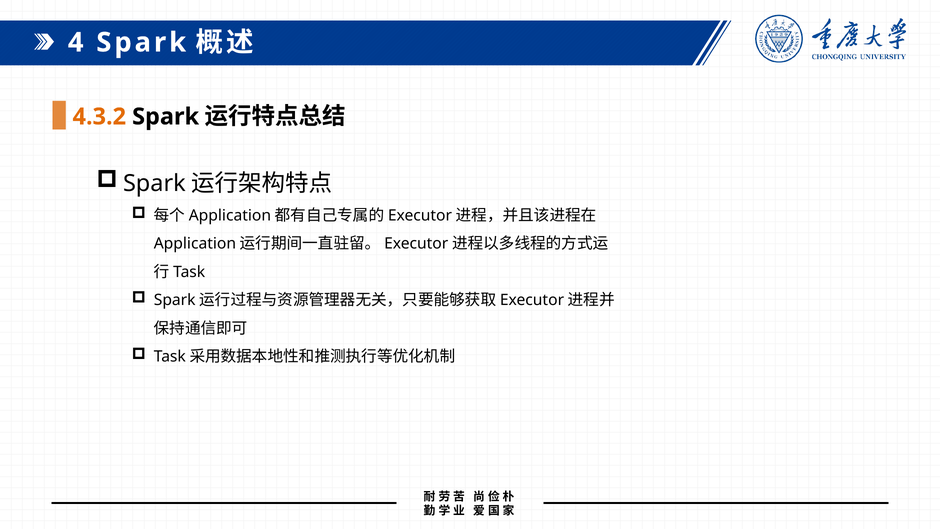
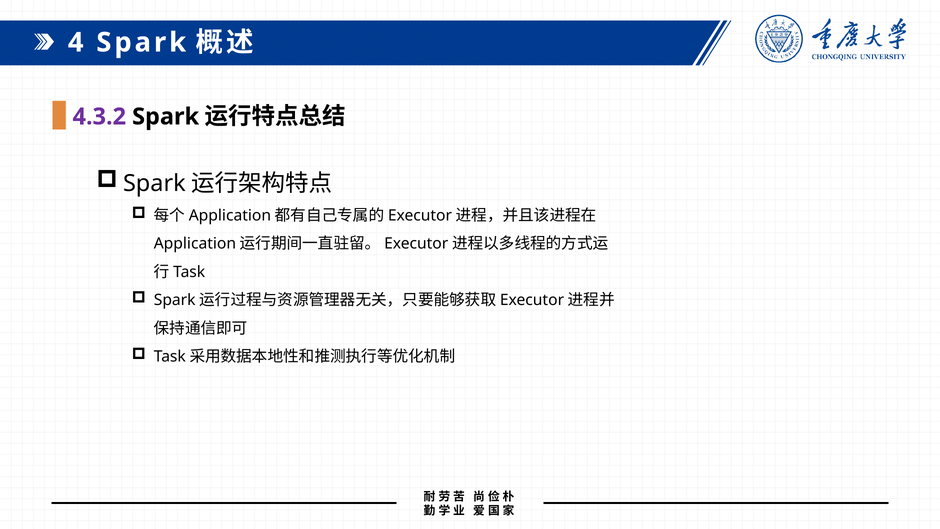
4.3.2 colour: orange -> purple (99, 117)
